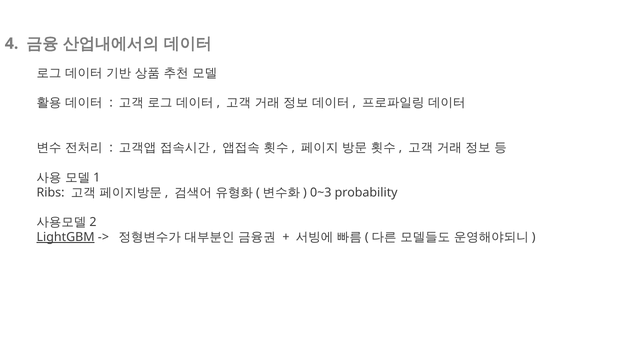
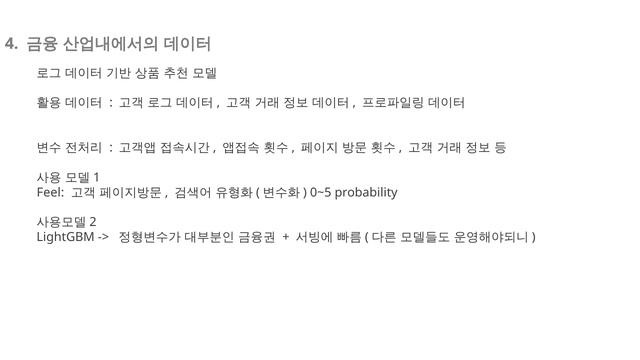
Ribs: Ribs -> Feel (51, 192)
0~3: 0~3 -> 0~5 (321, 192)
LightGBM underline: present -> none (66, 237)
